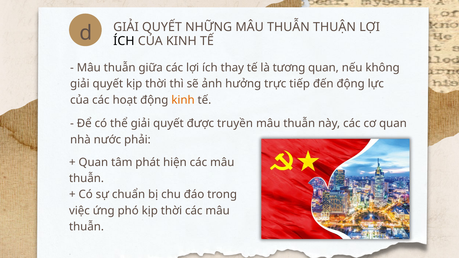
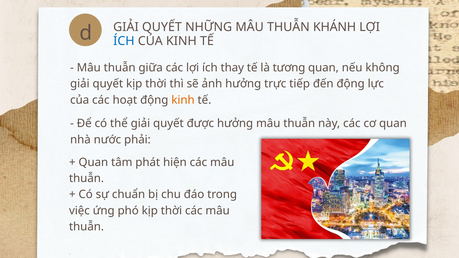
THUẬN: THUẬN -> KHÁNH (335, 27)
ÍCH colour: black -> blue (124, 41)
được truyền: truyền -> hưởng (235, 124)
